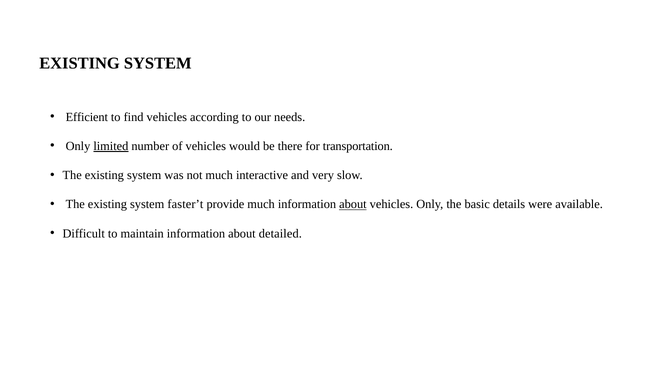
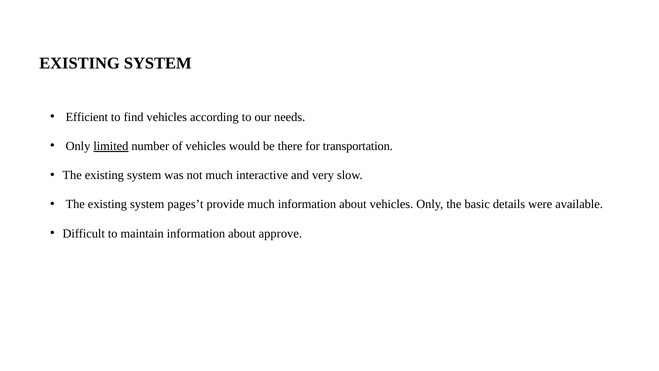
faster’t: faster’t -> pages’t (185, 204)
about underline: present -> none (353, 204)
detailed: detailed -> approve (280, 233)
